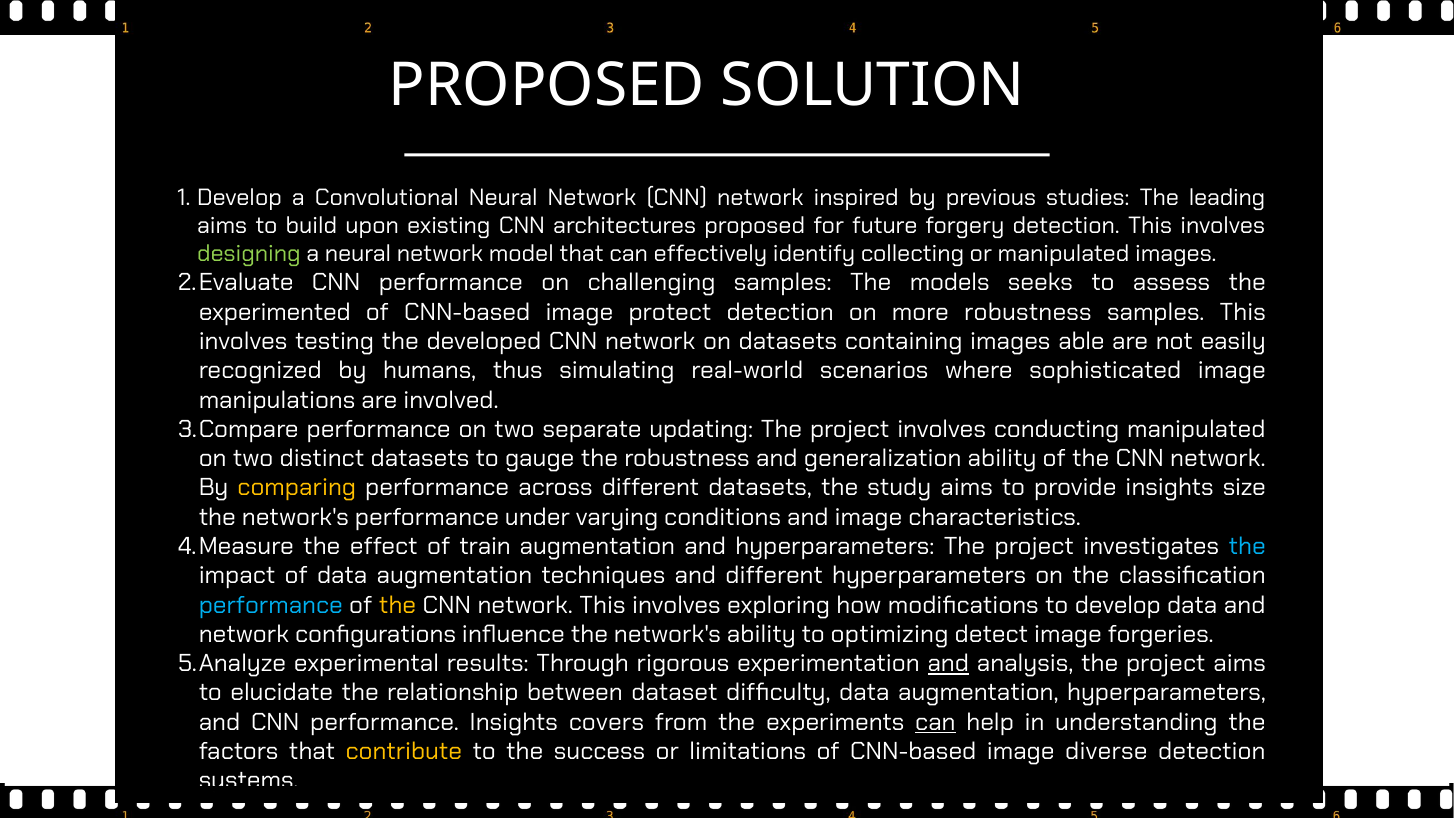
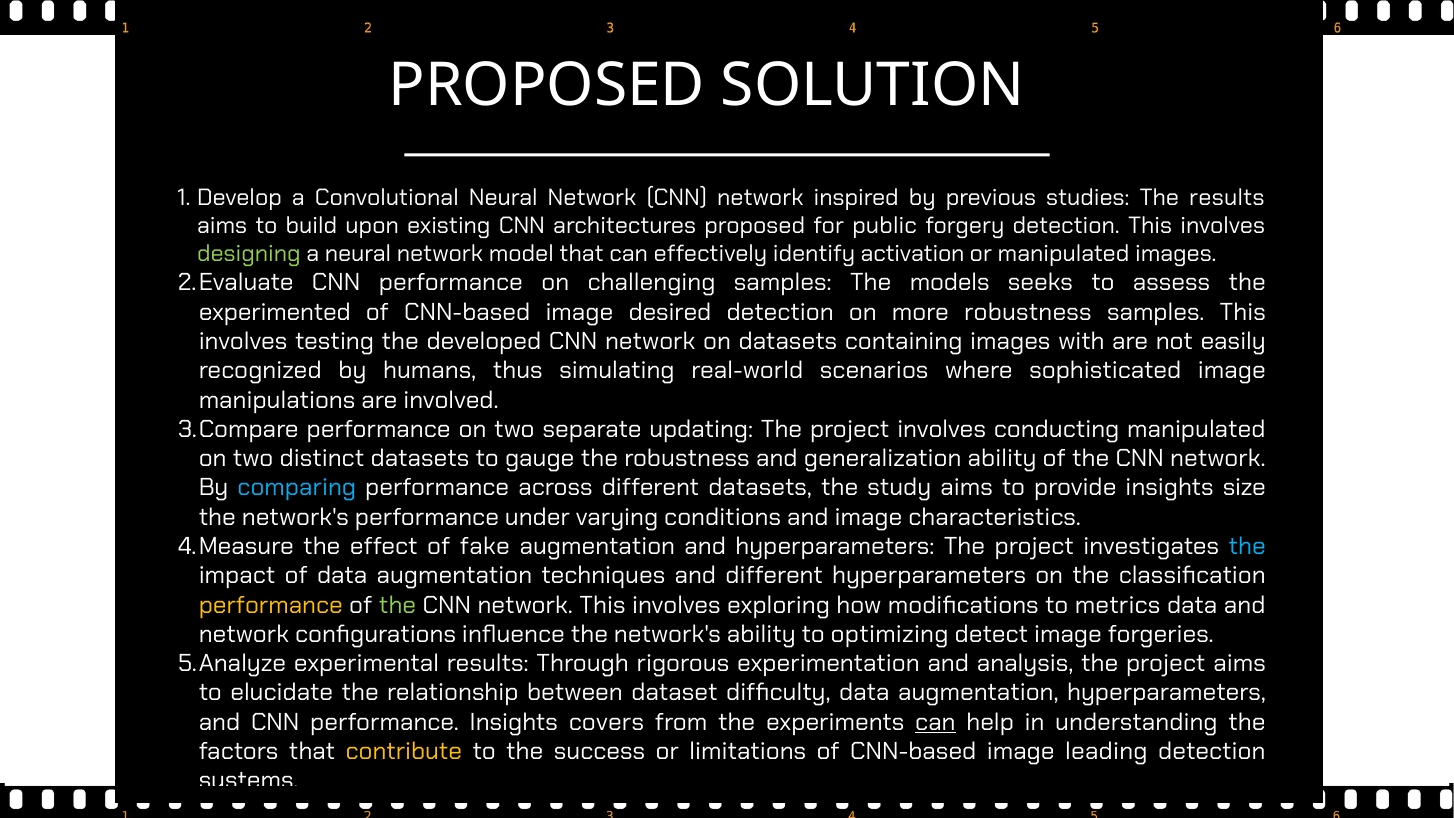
The leading: leading -> results (1227, 198)
future: future -> public (885, 226)
collecting: collecting -> activation (913, 254)
protect: protect -> desired (670, 312)
able: able -> with (1081, 341)
comparing colour: yellow -> light blue (297, 488)
train: train -> fake (485, 546)
performance colour: light blue -> yellow (271, 605)
the colour: yellow -> light green (398, 605)
to develop: develop -> metrics (1118, 605)
and underline: present -> none (948, 663)
diverse: diverse -> leading (1106, 751)
